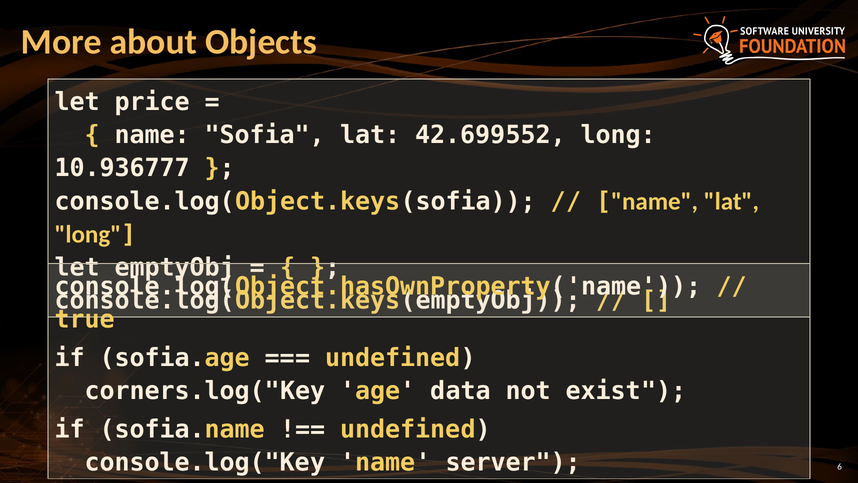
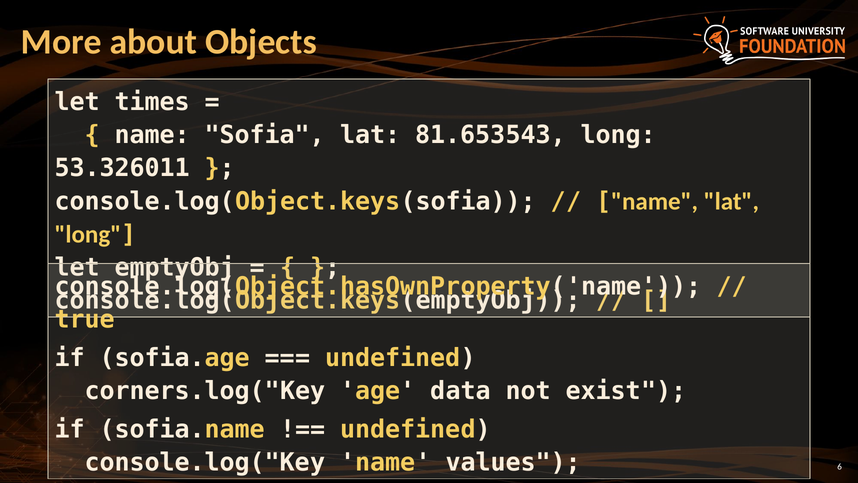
price: price -> times (152, 102)
42.699552: 42.699552 -> 81.653543 (490, 135)
10.936777: 10.936777 -> 53.326011 (122, 168)
server: server -> values (513, 462)
